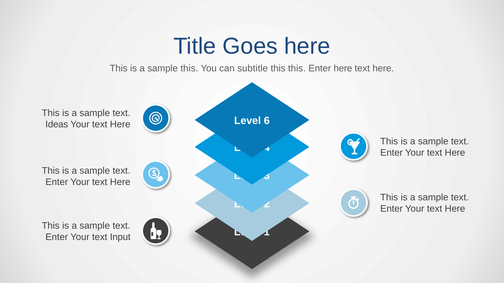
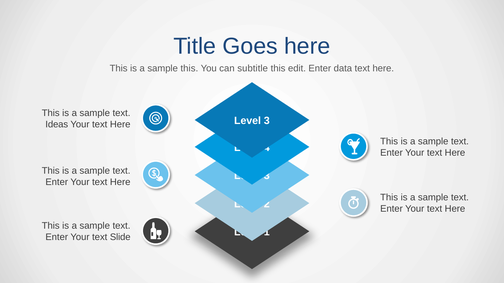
this this: this -> edit (297, 69)
Enter here: here -> data (343, 69)
6: 6 -> 3 (267, 121)
Input: Input -> Slide (120, 237)
